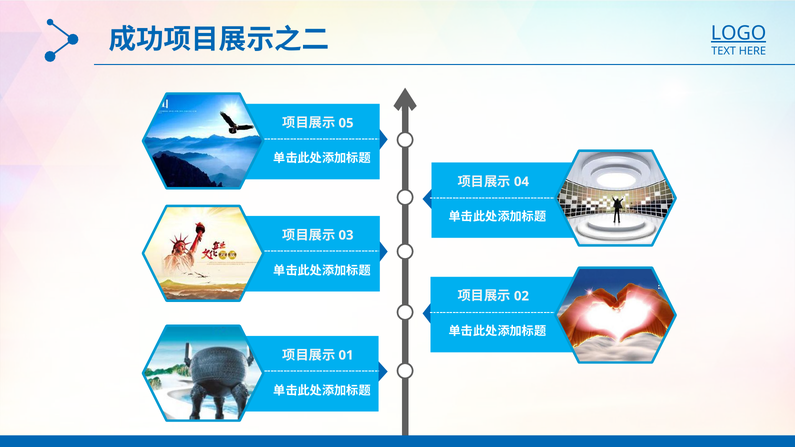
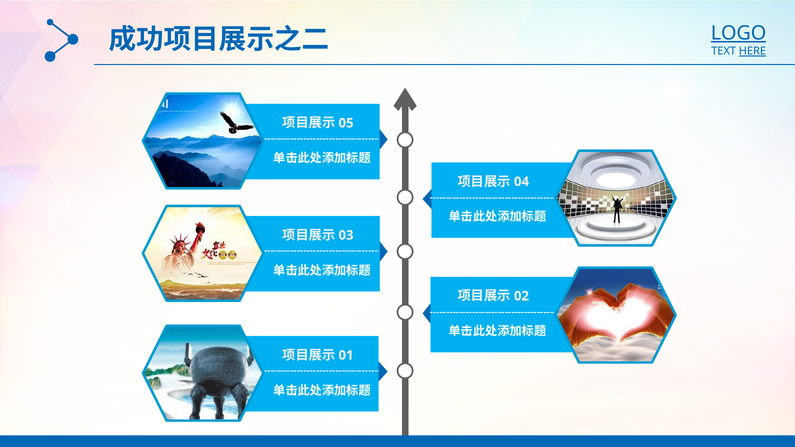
HERE underline: none -> present (752, 51)
